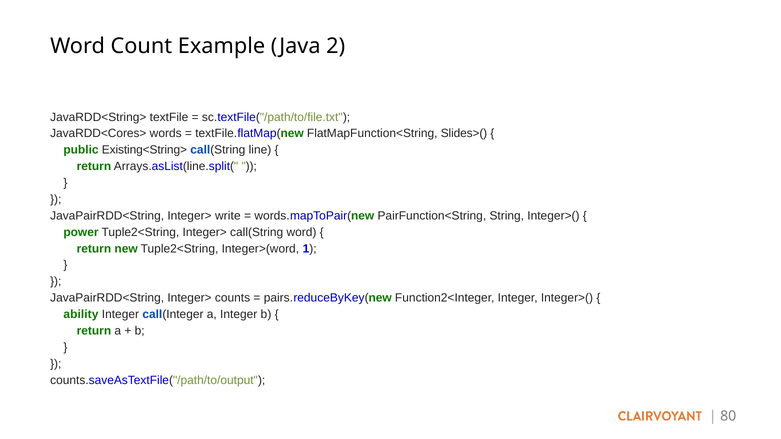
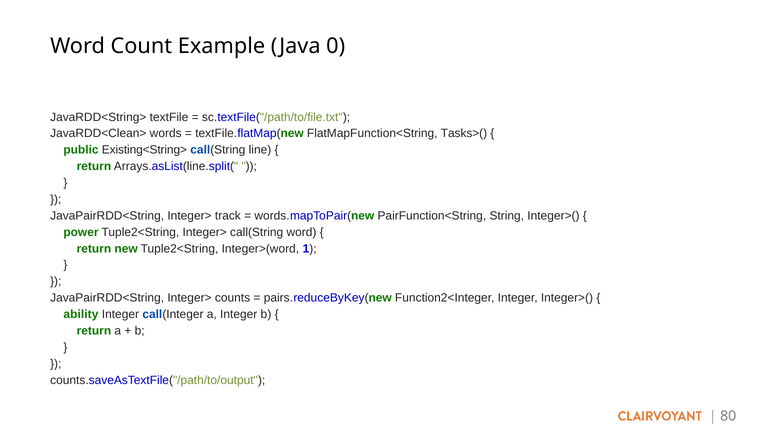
2: 2 -> 0 (336, 46)
JavaRDD<Cores>: JavaRDD<Cores> -> JavaRDD<Clean> (98, 134)
Slides>(: Slides>( -> Tasks>( (464, 134)
write: write -> track (228, 216)
